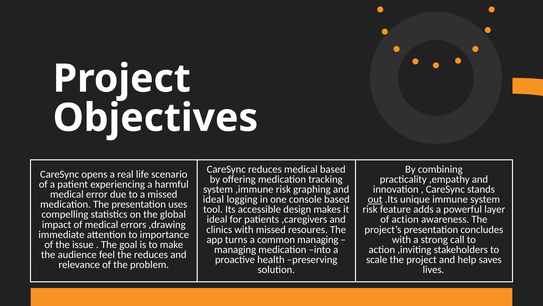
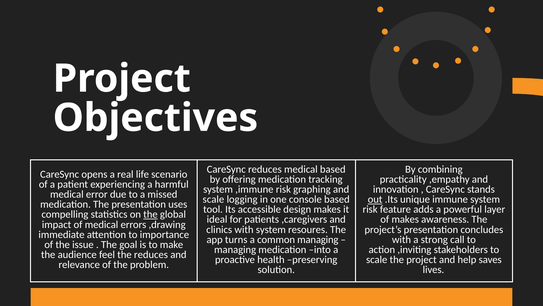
ideal: ideal -> scale (213, 199)
the underline: none -> present (150, 214)
of action: action -> makes (405, 219)
with missed: missed -> system (271, 229)
